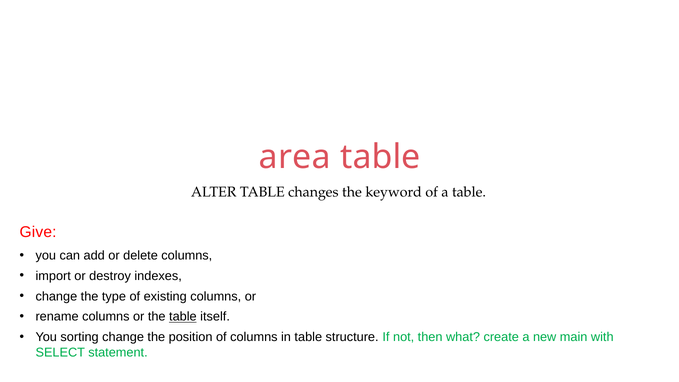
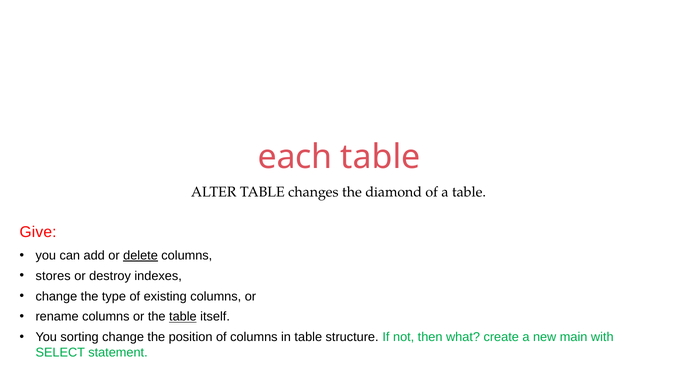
area: area -> each (295, 157)
keyword: keyword -> diamond (394, 192)
delete underline: none -> present (141, 256)
import: import -> stores (53, 276)
